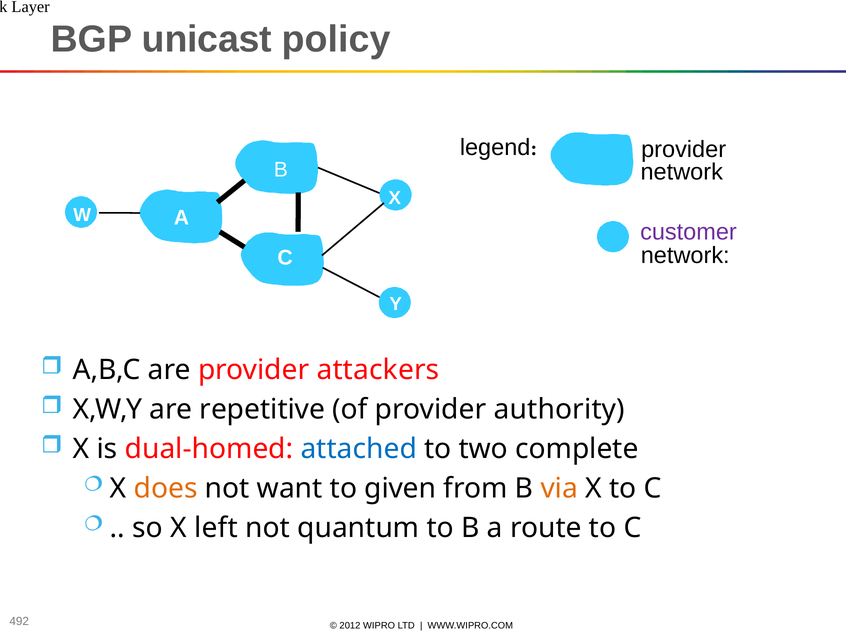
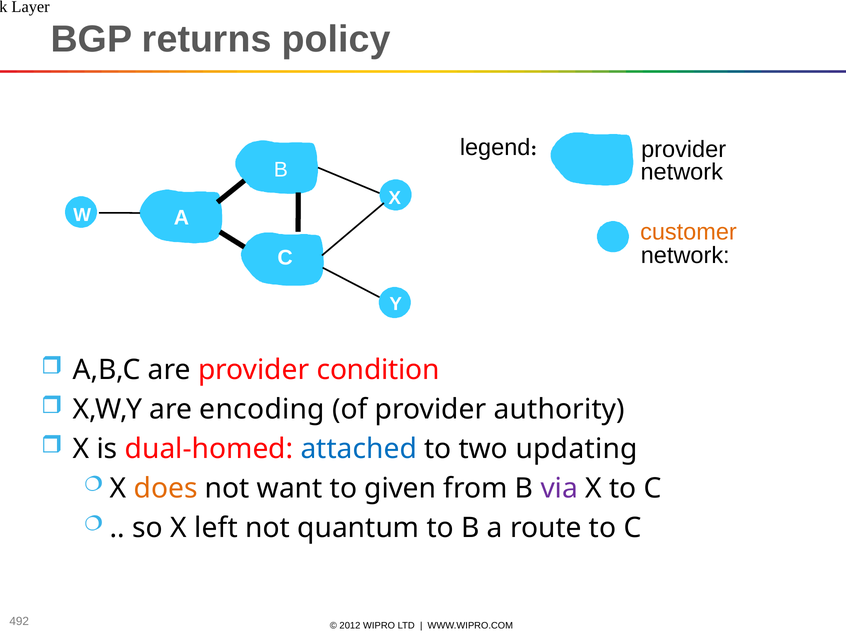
unicast: unicast -> returns (207, 40)
customer colour: purple -> orange (688, 232)
attackers: attackers -> condition (378, 370)
repetitive: repetitive -> encoding (262, 409)
complete: complete -> updating (577, 448)
via colour: orange -> purple (559, 488)
